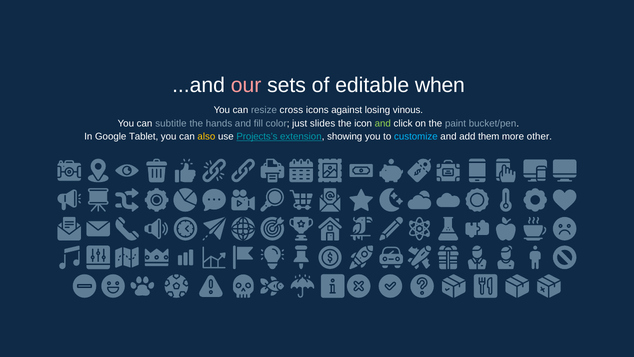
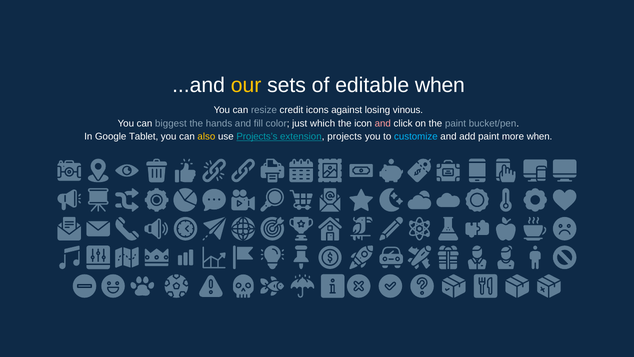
our colour: pink -> yellow (246, 85)
cross: cross -> credit (291, 110)
subtitle: subtitle -> biggest (171, 123)
slides: slides -> which (323, 123)
and colour: light green -> pink (383, 123)
showing: showing -> projects (345, 137)
add them: them -> paint (489, 137)
more other: other -> when (539, 137)
